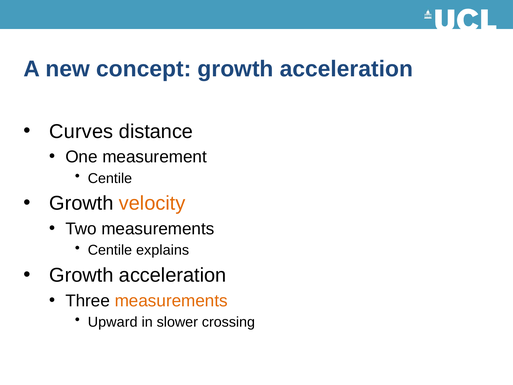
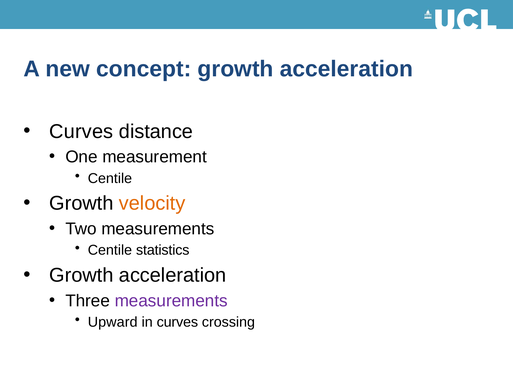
explains: explains -> statistics (163, 250)
measurements colour: orange -> purple (171, 300)
in slower: slower -> curves (177, 322)
